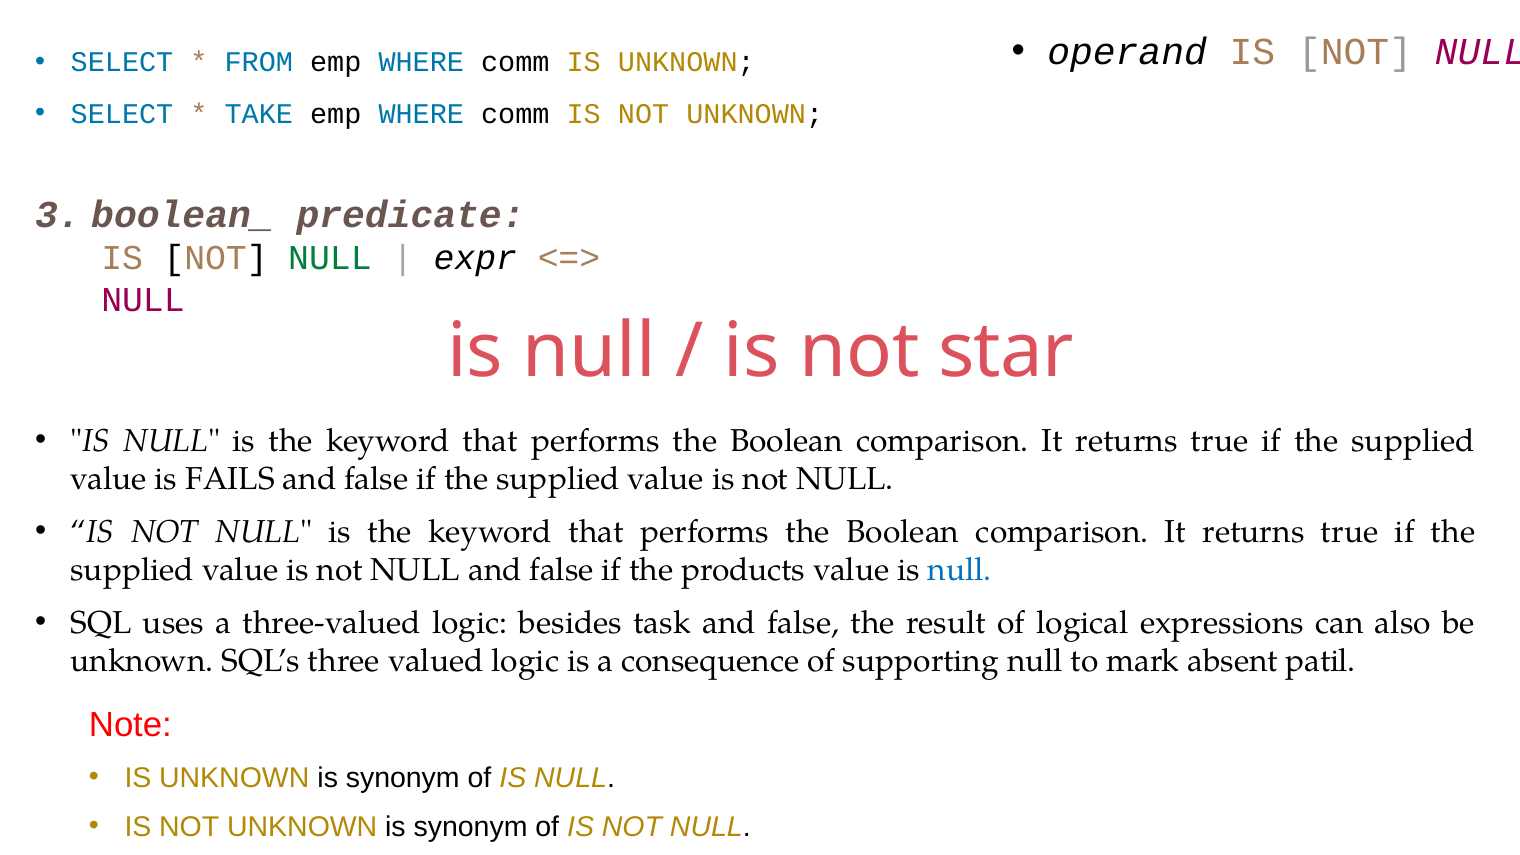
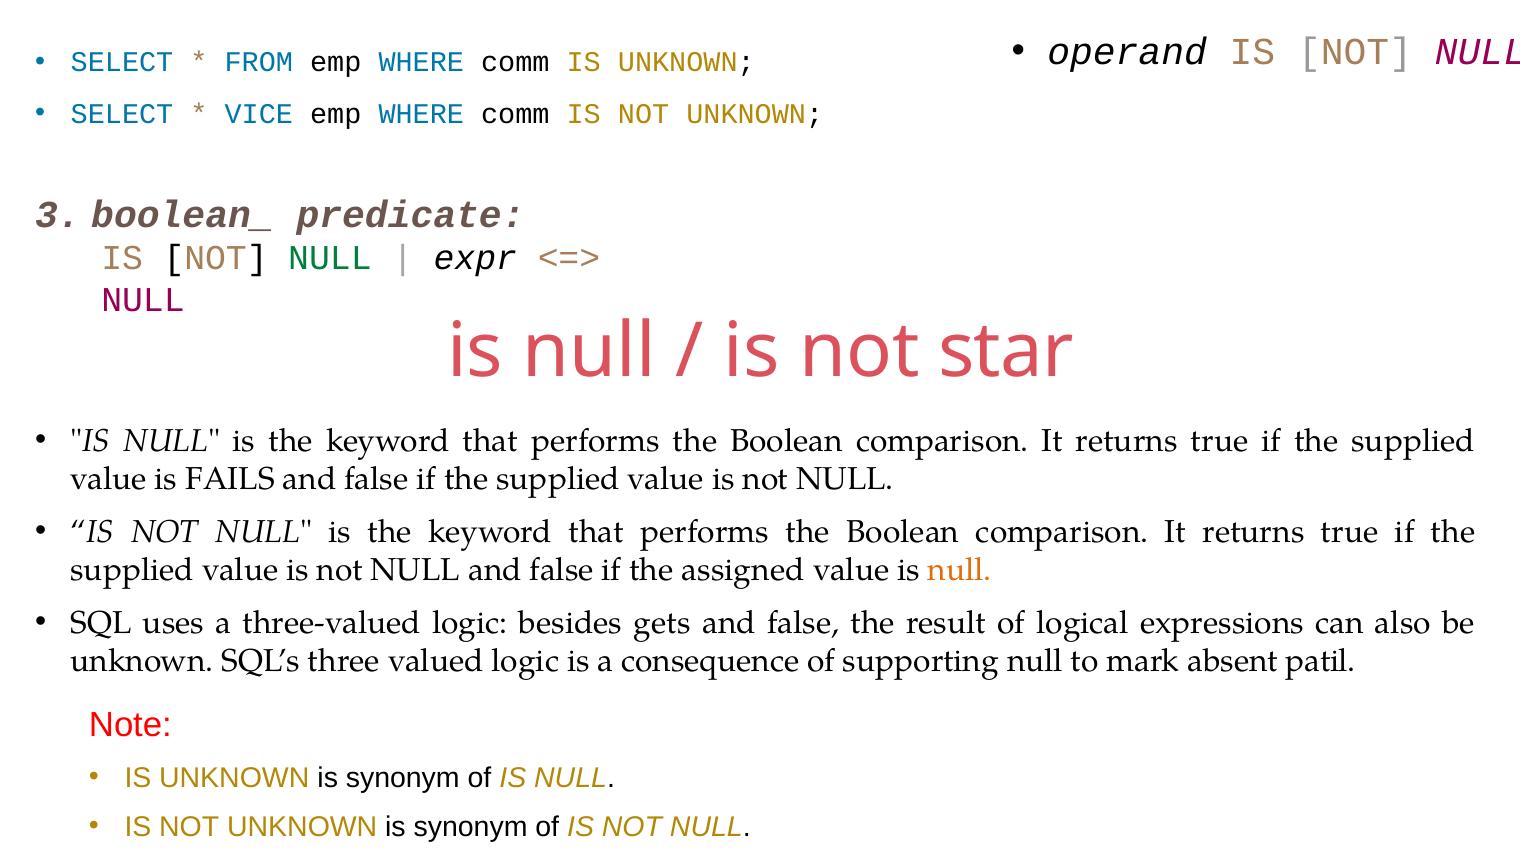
TAKE: TAKE -> VICE (259, 114)
products: products -> assigned (743, 570)
null colour: blue -> orange (960, 570)
task: task -> gets (662, 623)
